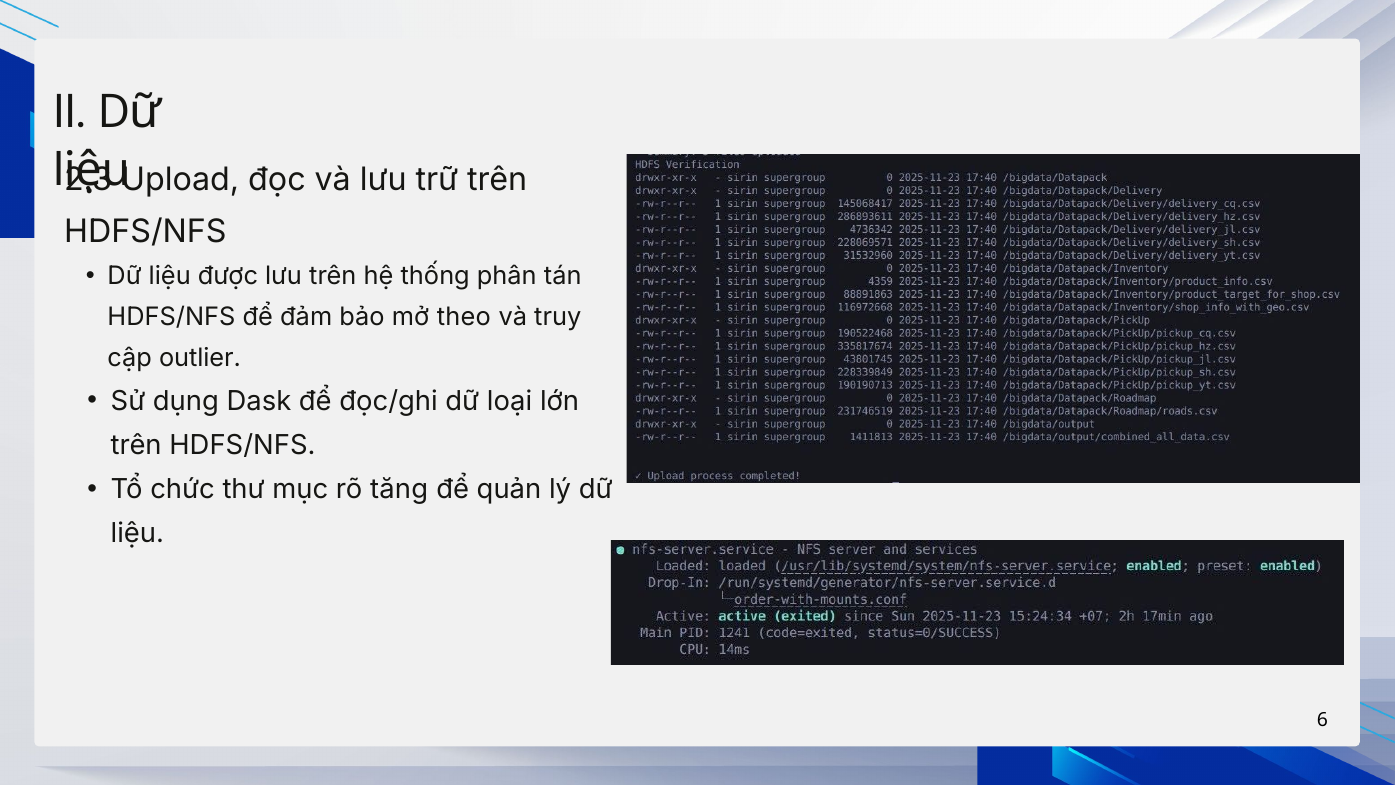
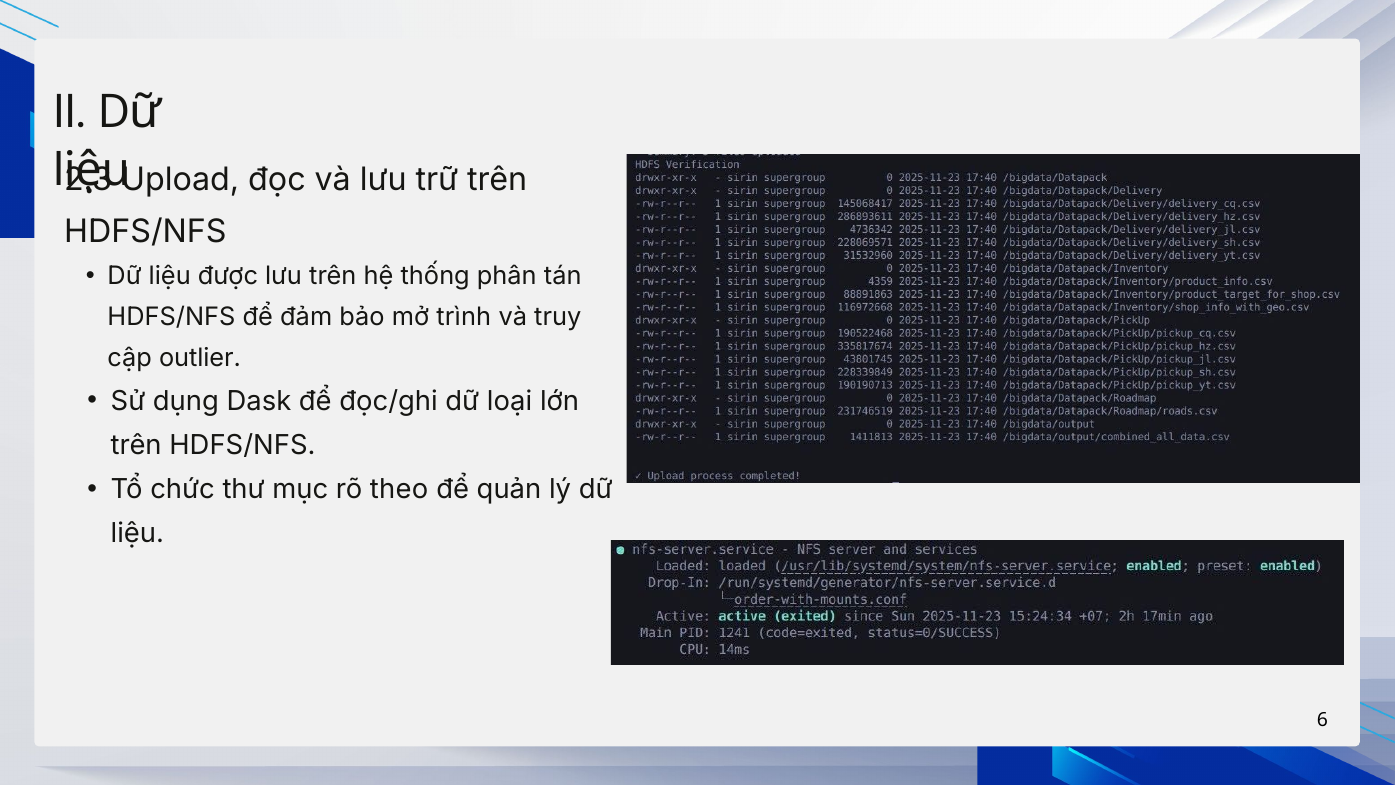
theo: theo -> trình (464, 317)
tăng: tăng -> theo (399, 489)
